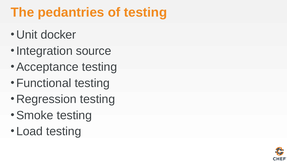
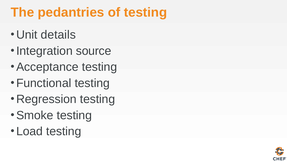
docker: docker -> details (58, 35)
